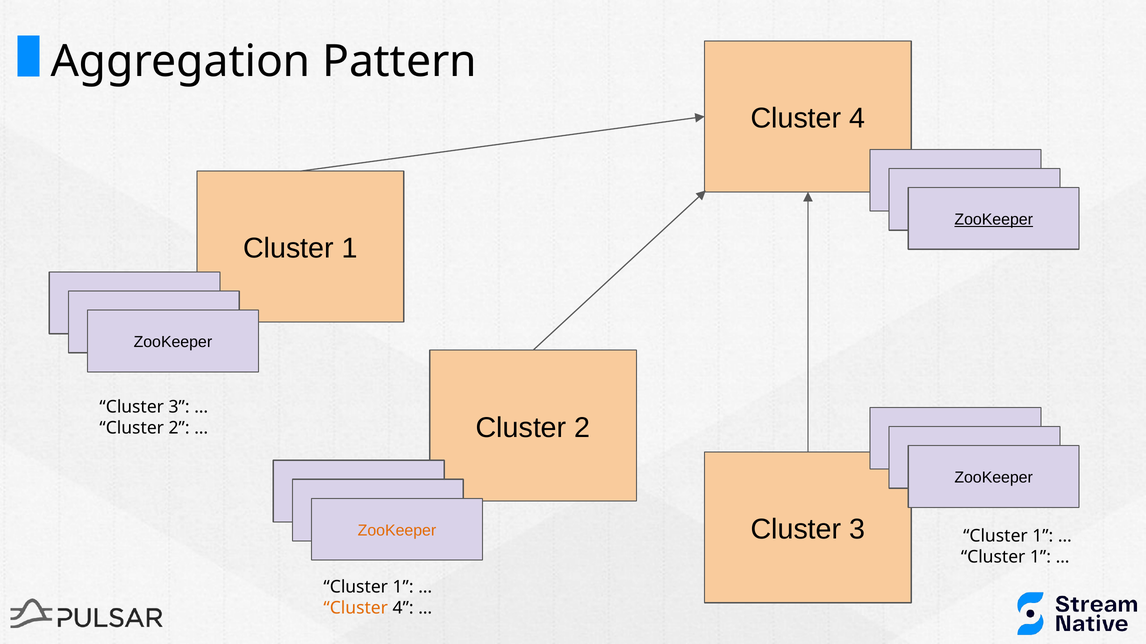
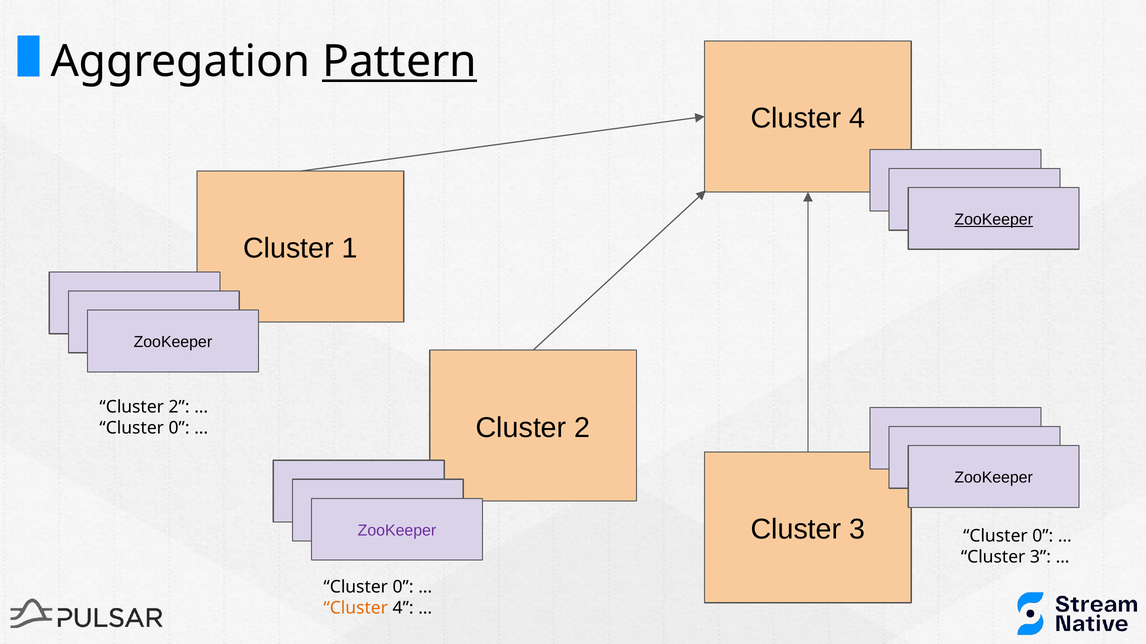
Pattern underline: none -> present (400, 62)
3: 3 -> 2 (179, 407)
2: 2 -> 0 (179, 428)
ZooKeeper colour: orange -> purple (397, 531)
1: 1 -> 0 (1043, 536)
1: 1 -> 3 (1040, 557)
1: 1 -> 0 (403, 587)
